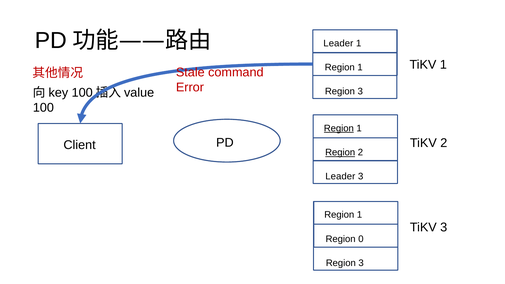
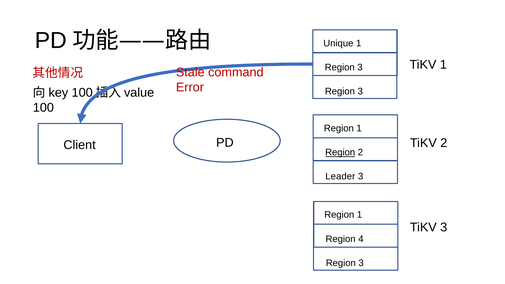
Leader: Leader -> Unique (338, 43)
1: 1 -> 3 (360, 67)
Region underline: present -> none (339, 128)
0: 0 -> 4 (361, 239)
